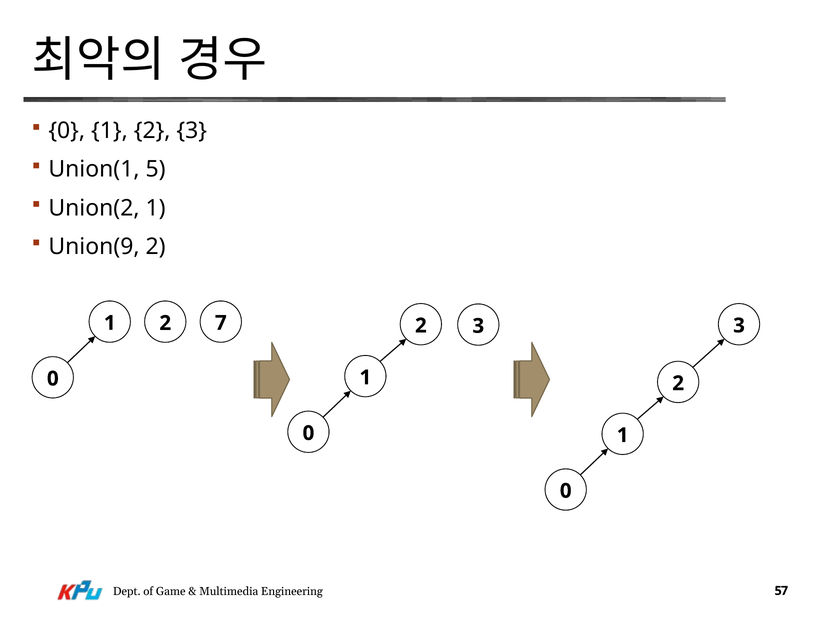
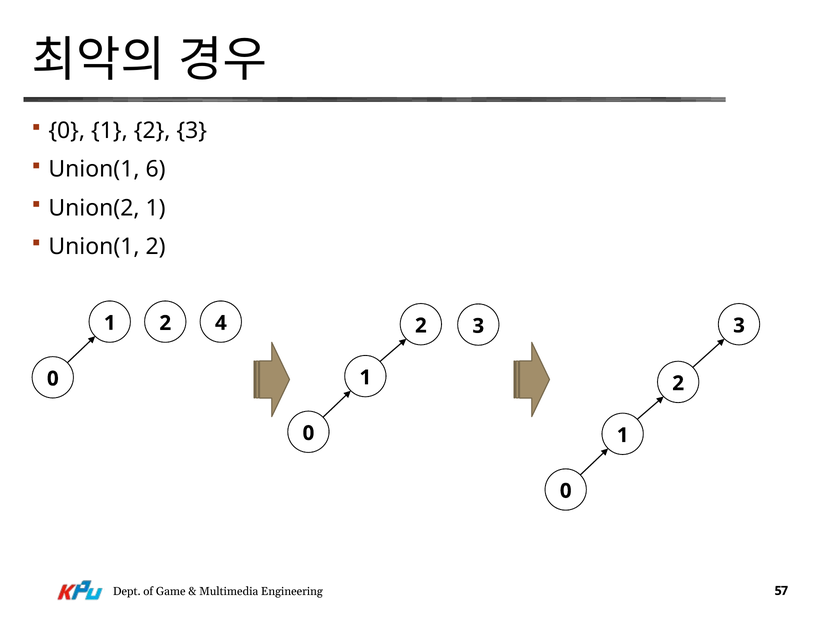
5: 5 -> 6 (156, 169)
Union(9: Union(9 -> Union(1 (94, 246)
7: 7 -> 4 (221, 323)
